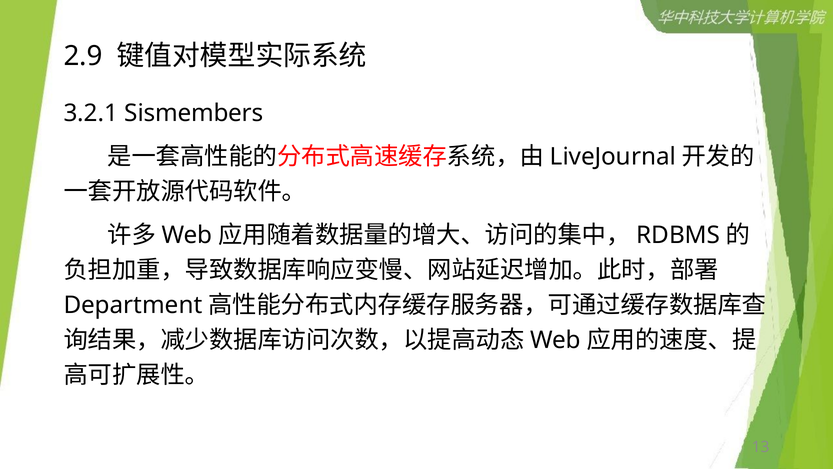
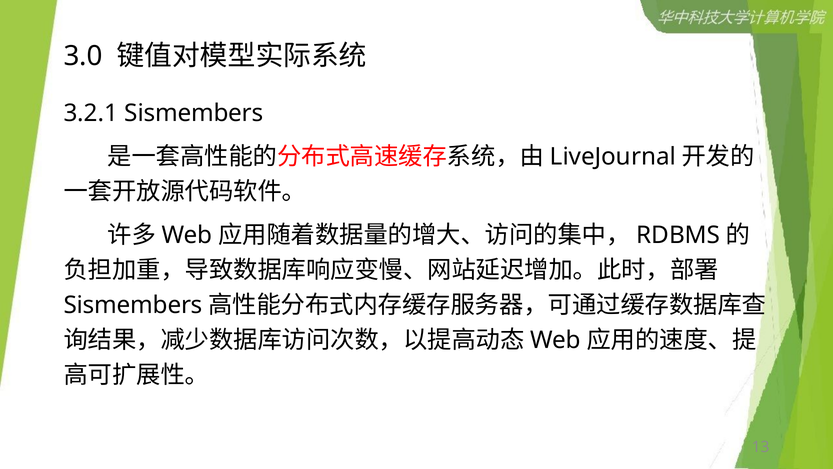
2.9: 2.9 -> 3.0 (83, 56)
Department: Department -> Sismembers (133, 305)
